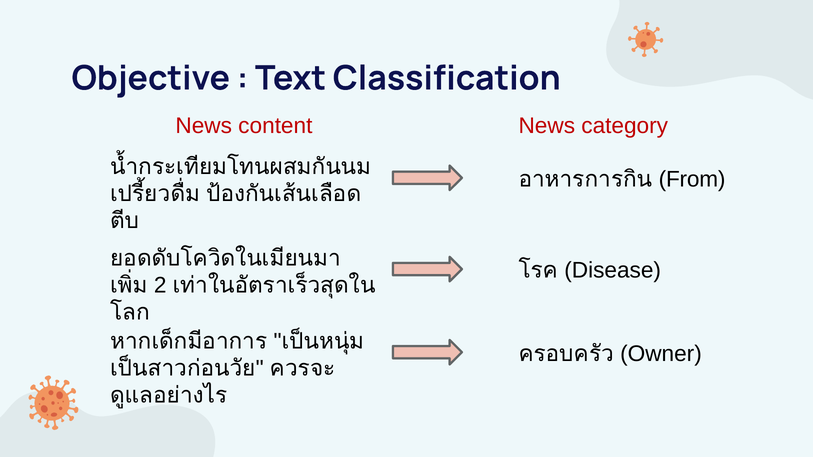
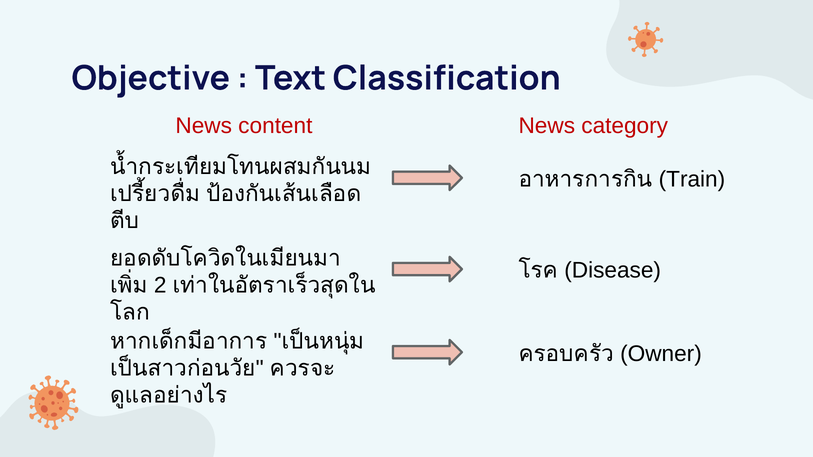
From: From -> Train (692, 179)
